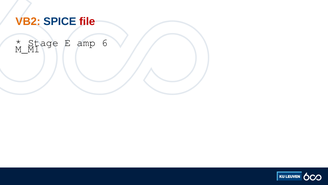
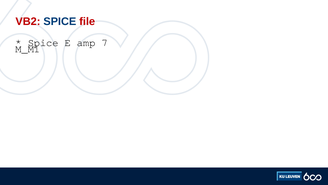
VB2 colour: orange -> red (28, 21)
Stage: Stage -> Spice (43, 43)
6: 6 -> 7 (105, 43)
